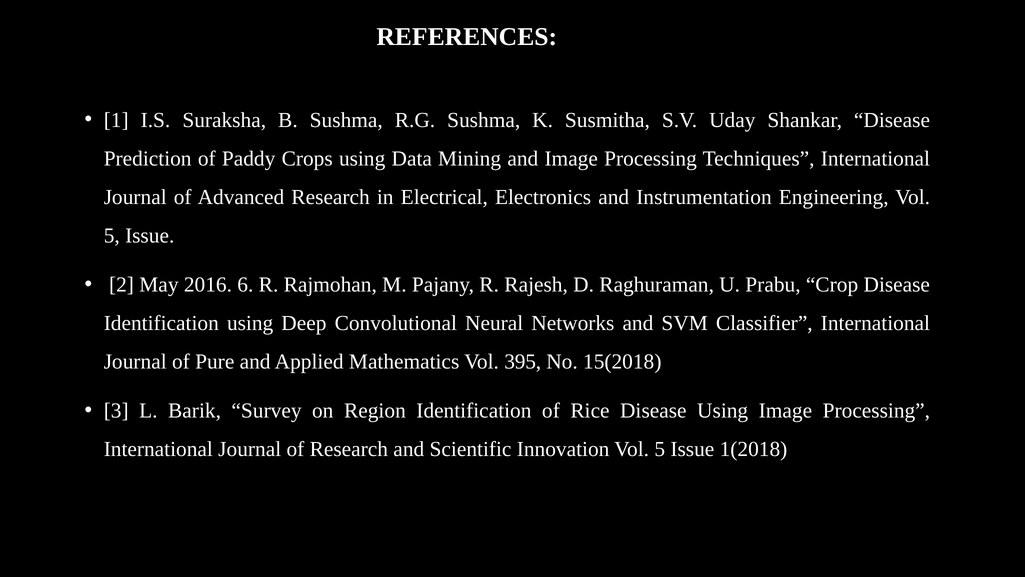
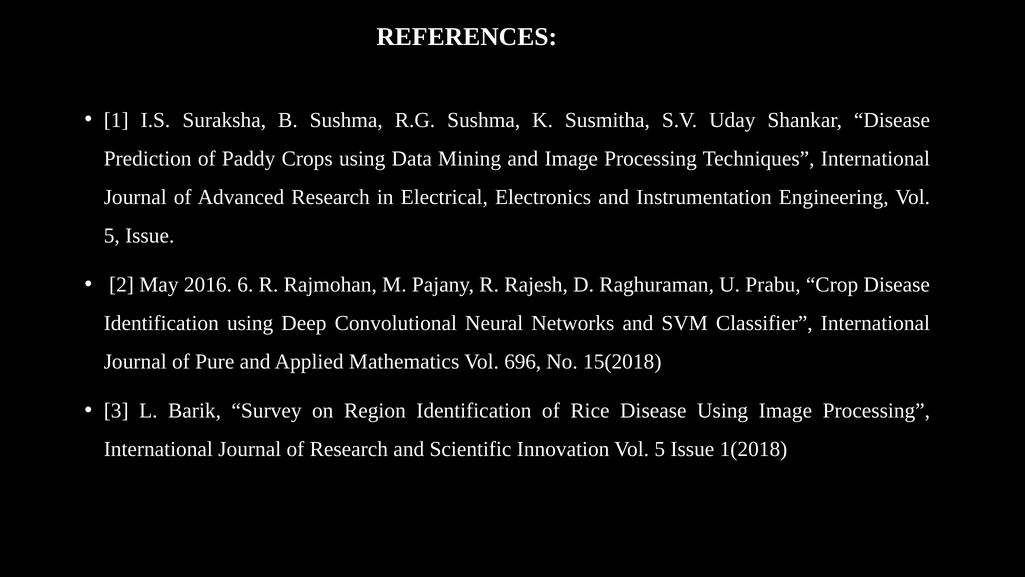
395: 395 -> 696 (523, 361)
